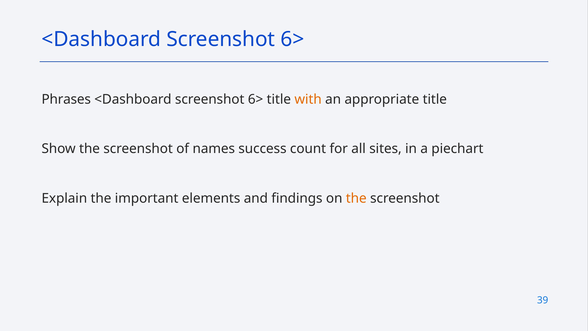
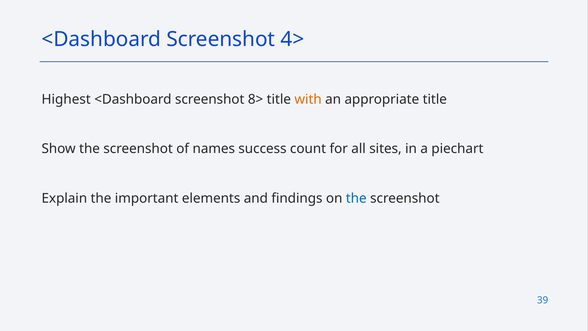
6>: 6> -> 4> (292, 39)
Phrases: Phrases -> Highest (66, 99)
6>: 6> -> 8> (256, 99)
the colour: orange -> blue (356, 198)
